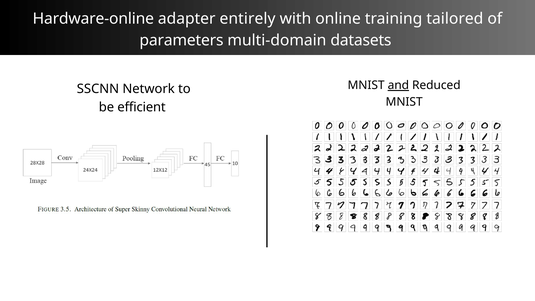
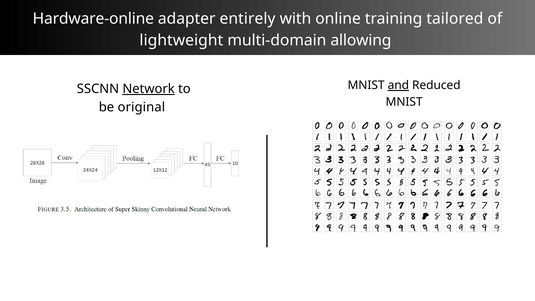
parameters: parameters -> lightweight (181, 40)
datasets: datasets -> allowing (361, 40)
Network underline: none -> present (149, 89)
efficient: efficient -> original (141, 107)
